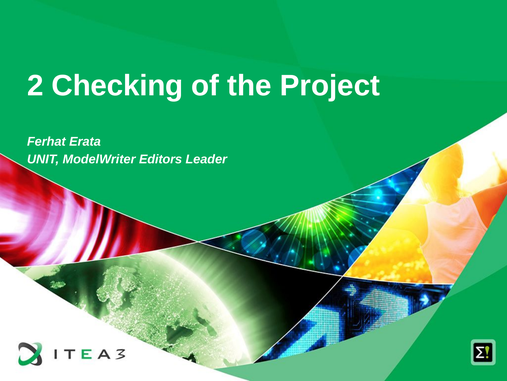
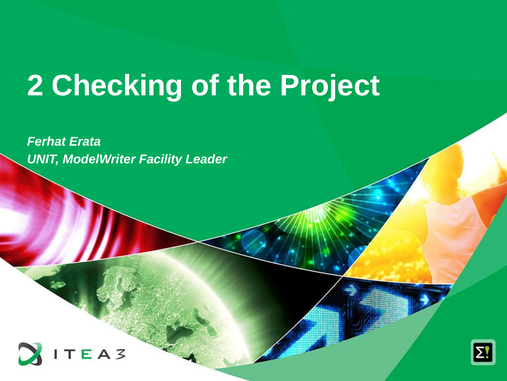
Editors: Editors -> Facility (161, 159)
